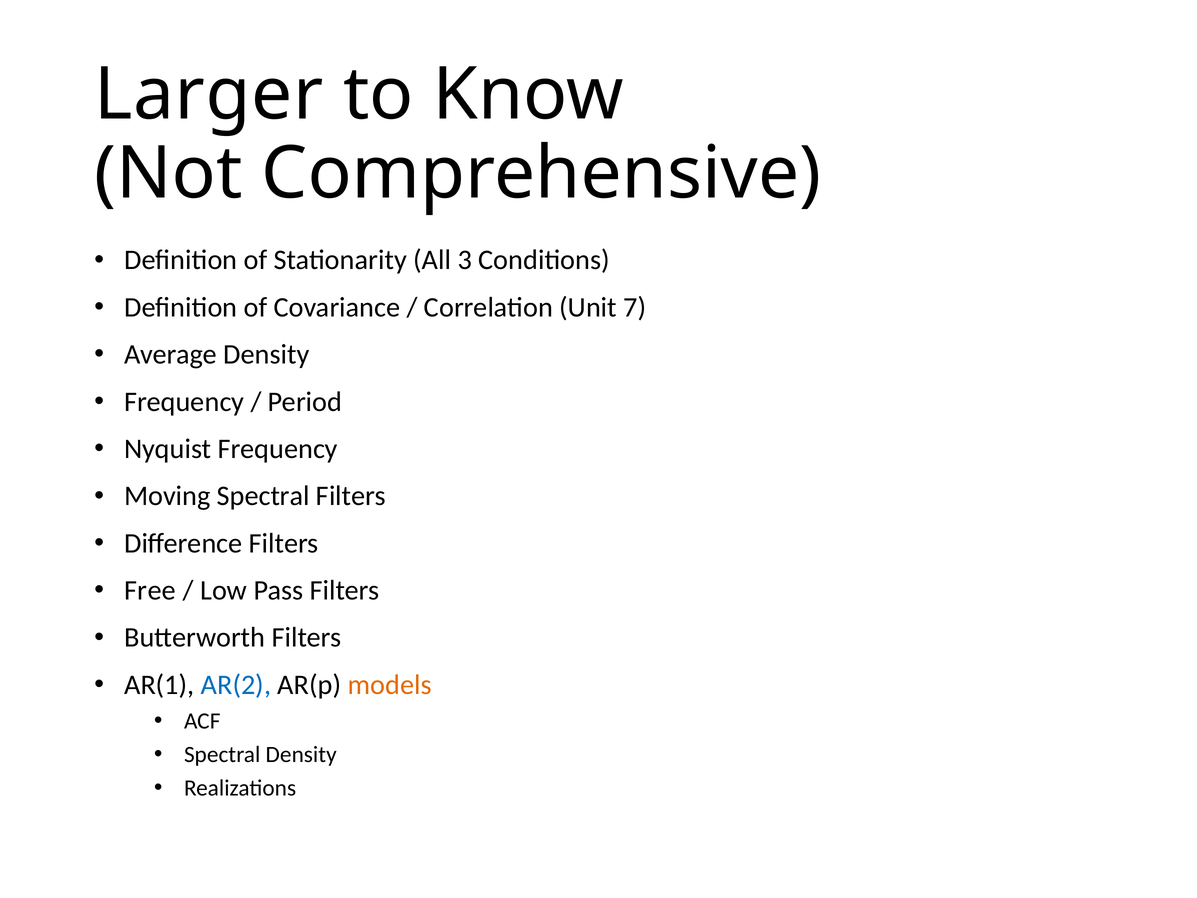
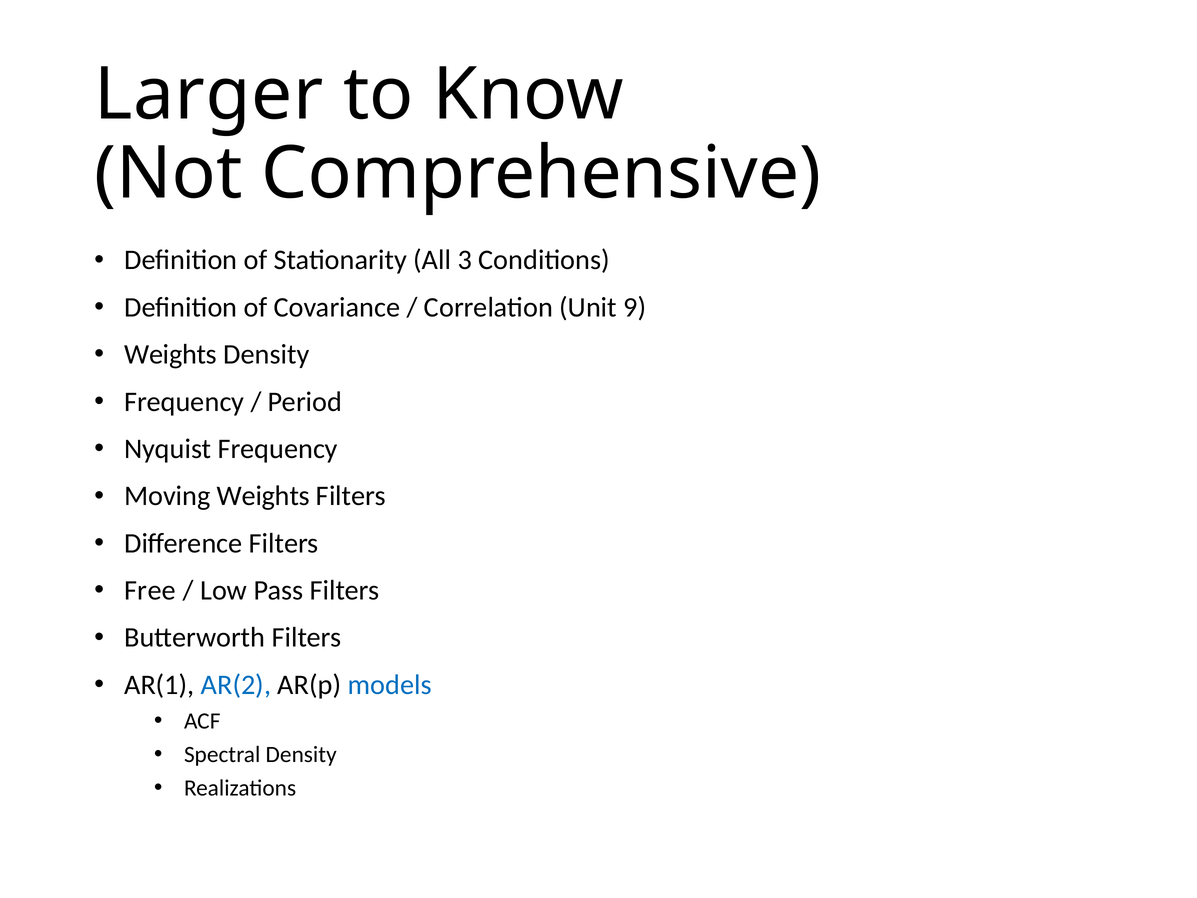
7: 7 -> 9 (635, 307)
Average: Average -> Weights (171, 354)
Moving Spectral: Spectral -> Weights (263, 496)
models colour: orange -> blue (390, 685)
